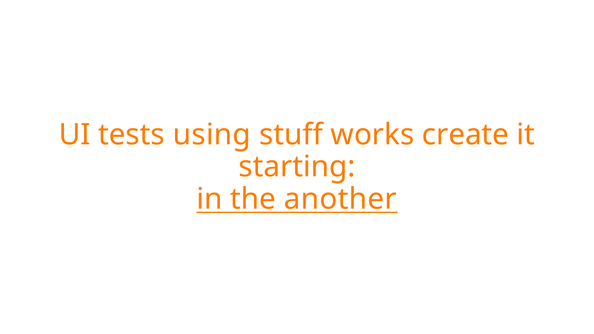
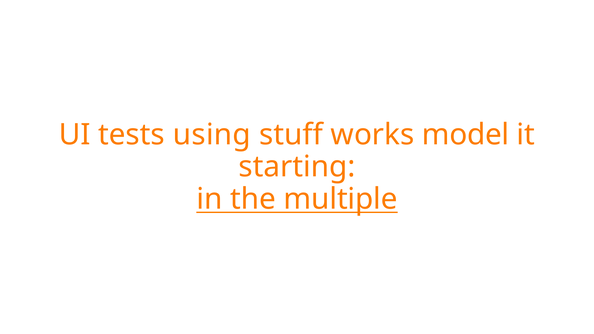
create: create -> model (466, 135)
another: another -> multiple (341, 199)
